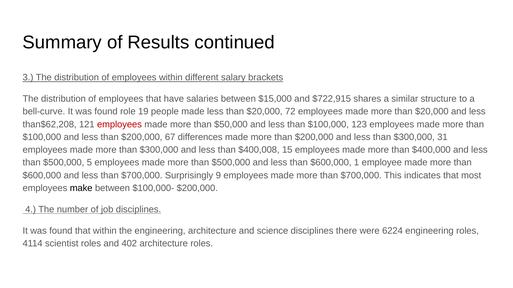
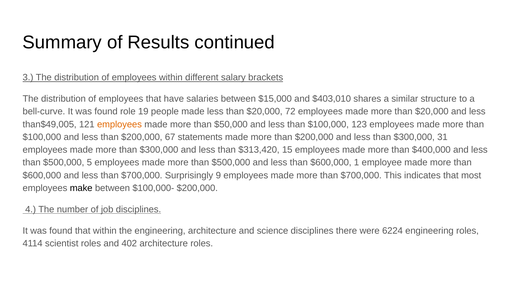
$722,915: $722,915 -> $403,010 (332, 99)
than$62,208: than$62,208 -> than$49,005 (50, 125)
employees colour: red -> orange (119, 125)
differences: differences -> statements (200, 137)
$400,008: $400,008 -> $313,420 (259, 150)
